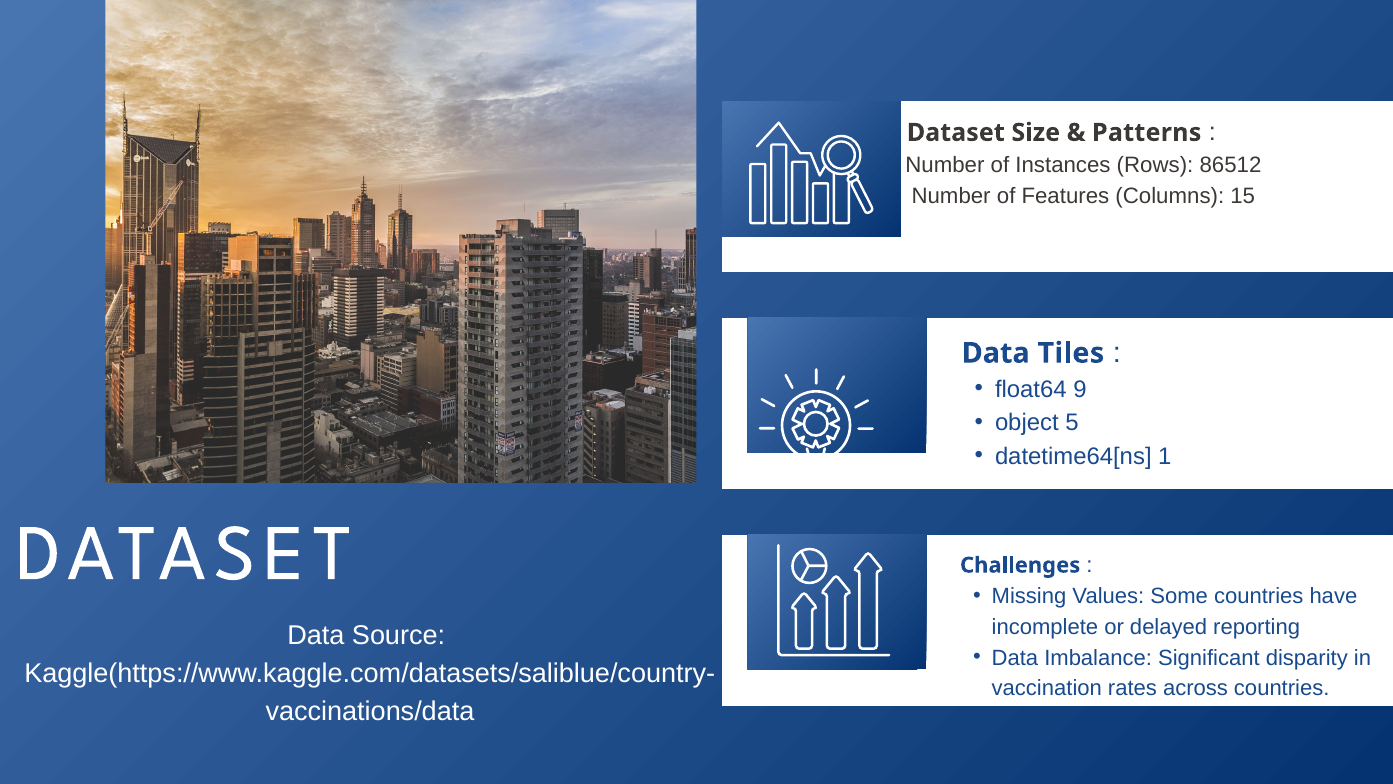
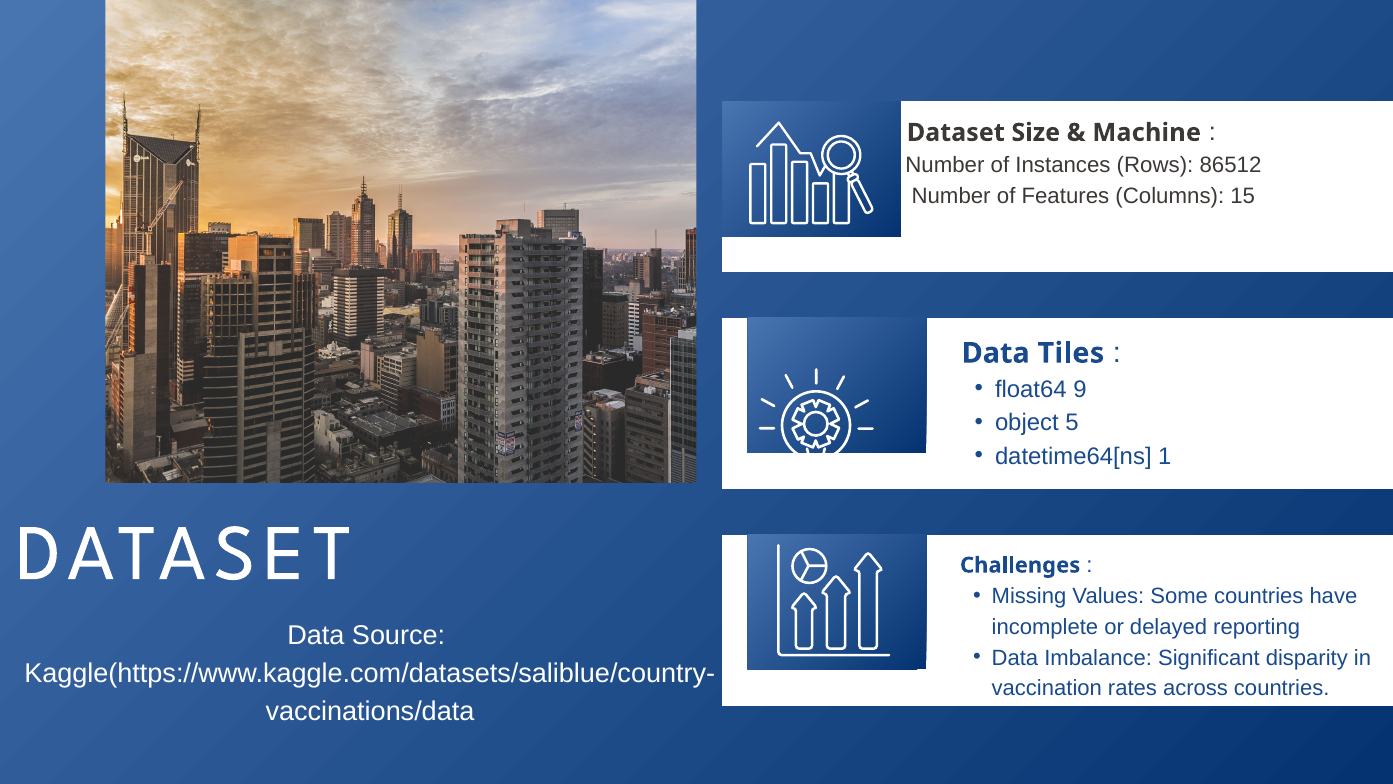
Patterns: Patterns -> Machine (1147, 133)
